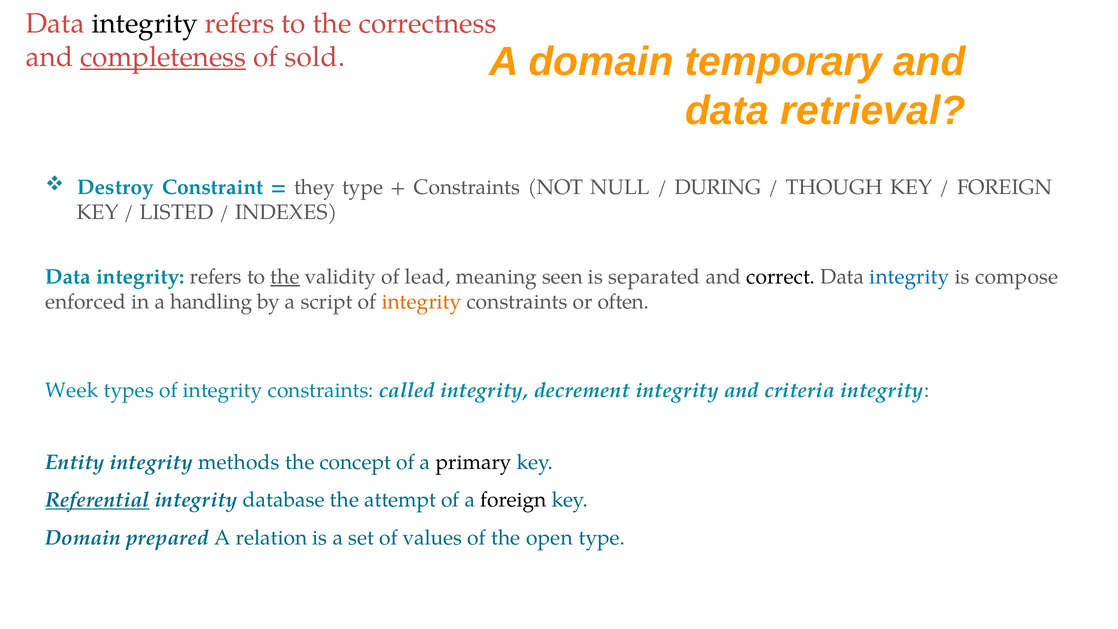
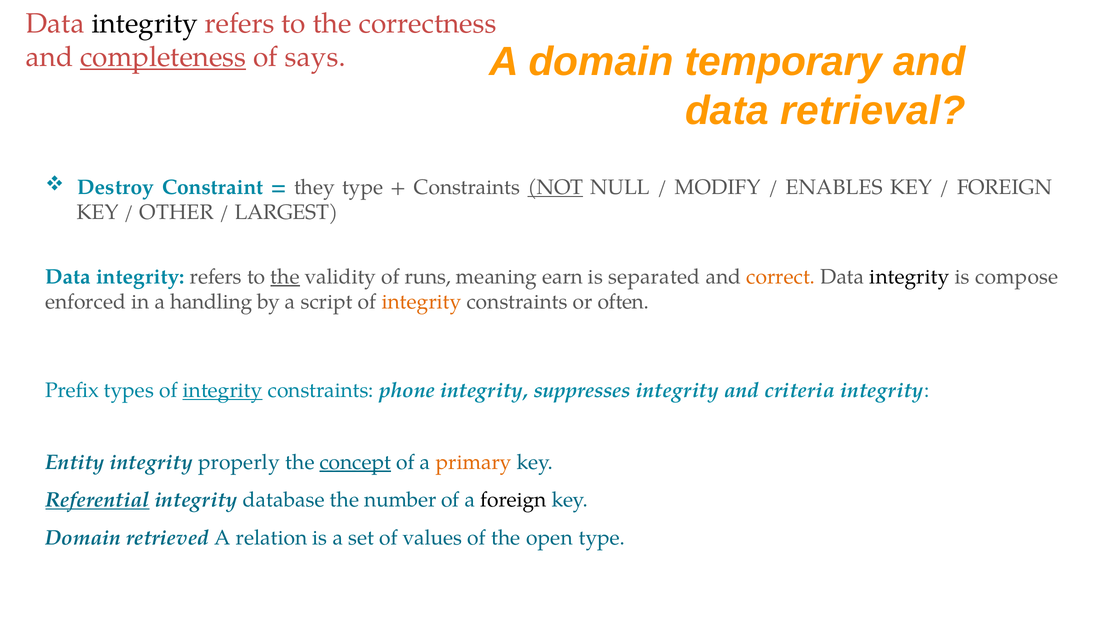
sold: sold -> says (315, 57)
NOT underline: none -> present (555, 187)
DURING: DURING -> MODIFY (718, 187)
THOUGH: THOUGH -> ENABLES (834, 187)
LISTED: LISTED -> OTHER (177, 213)
INDEXES: INDEXES -> LARGEST (286, 213)
lead: lead -> runs (428, 277)
seen: seen -> earn (563, 277)
correct colour: black -> orange (781, 277)
integrity colour: blue -> black (909, 277)
Week: Week -> Prefix (72, 390)
integrity underline: none -> present (223, 390)
called: called -> phone (407, 390)
decrement: decrement -> suppresses (582, 390)
methods: methods -> properly (239, 462)
concept underline: none -> present (355, 462)
primary colour: black -> orange (474, 462)
attempt: attempt -> number (400, 500)
prepared: prepared -> retrieved (168, 538)
